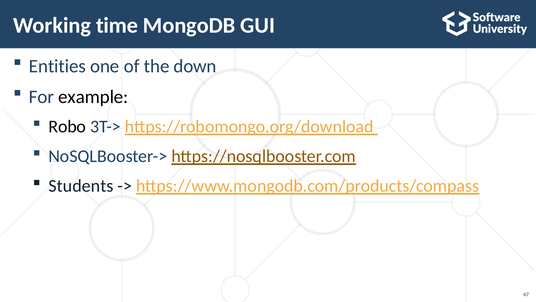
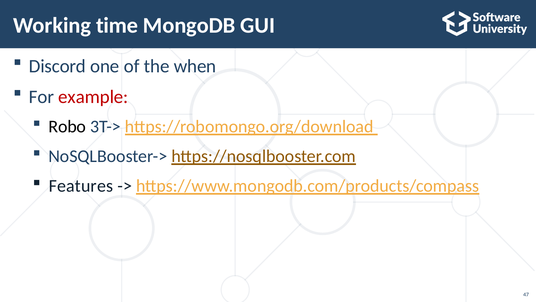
Entities: Entities -> Discord (57, 66)
down: down -> when (195, 66)
example colour: black -> red (93, 97)
Students: Students -> Features (81, 186)
